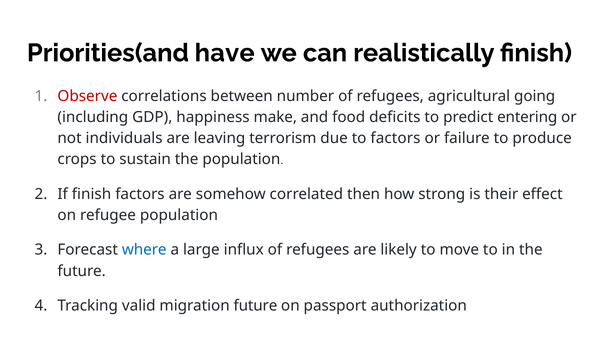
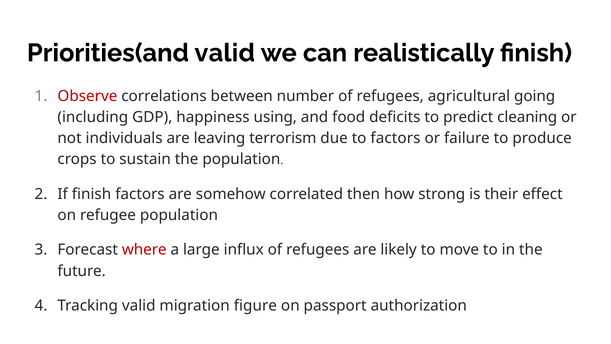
Priorities(and have: have -> valid (225, 53)
make: make -> using (275, 117)
entering: entering -> cleaning (527, 117)
where colour: blue -> red (144, 250)
migration future: future -> figure (255, 305)
